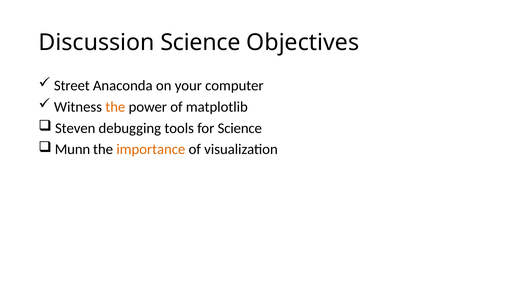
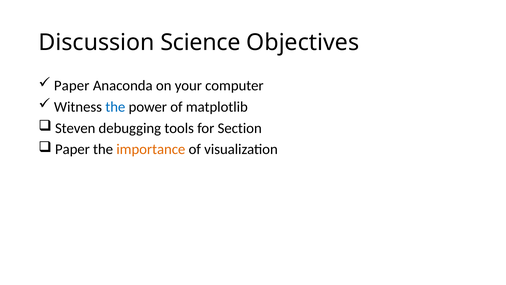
Street: Street -> Paper (72, 86)
the colour: orange -> blue (115, 107)
for Science: Science -> Section (240, 128)
Munn: Munn -> Paper (72, 149)
